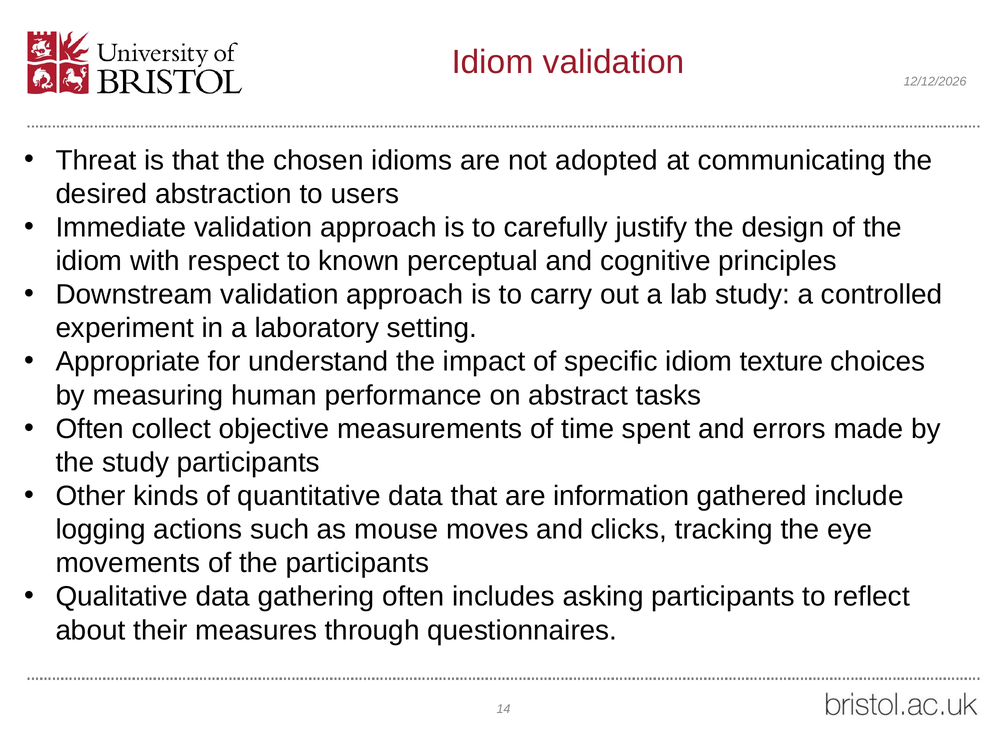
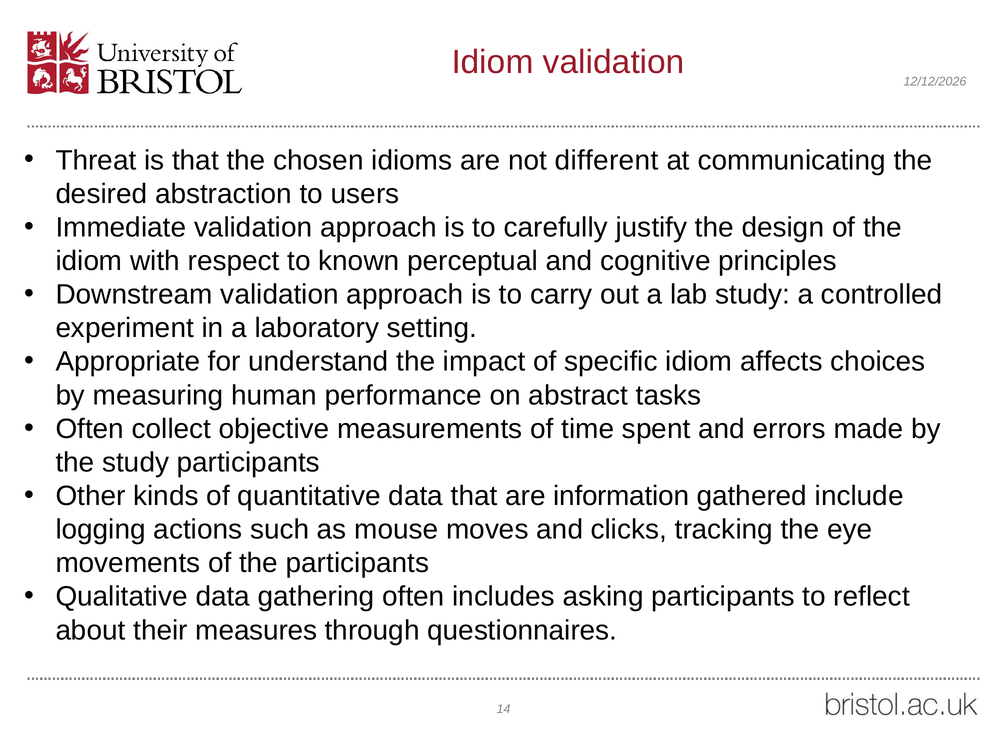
adopted: adopted -> different (607, 160)
texture: texture -> affects (781, 362)
